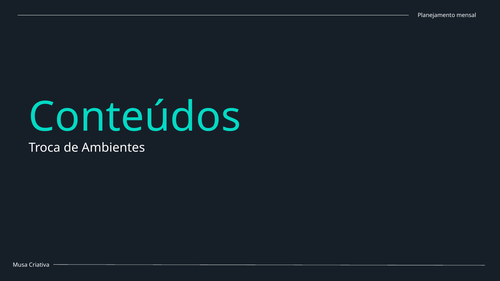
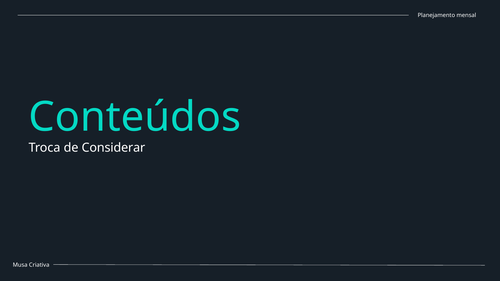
Ambientes: Ambientes -> Considerar (113, 148)
